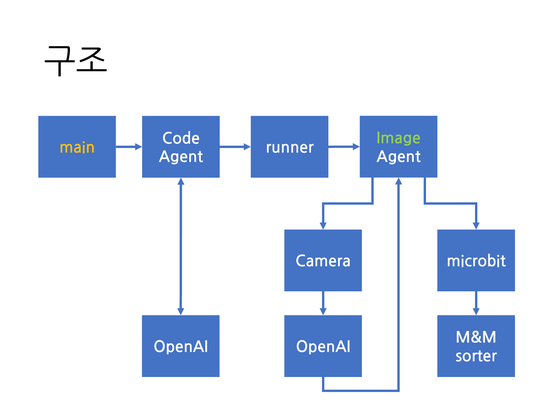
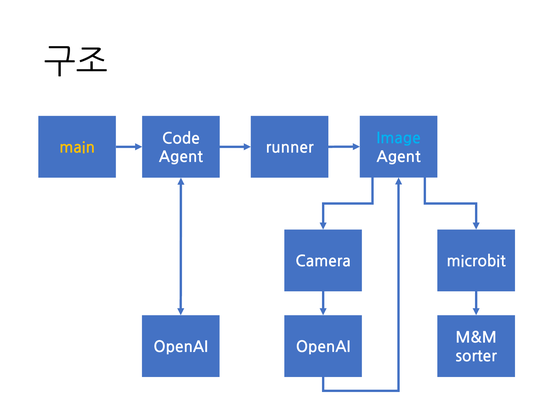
Image colour: light green -> light blue (399, 139)
